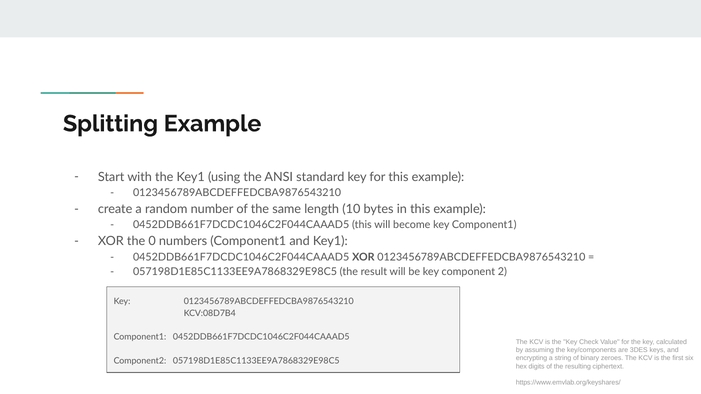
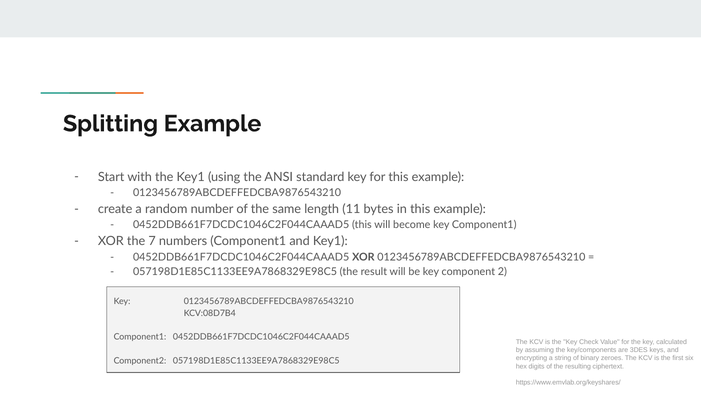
10: 10 -> 11 (351, 209)
0: 0 -> 7 (152, 242)
